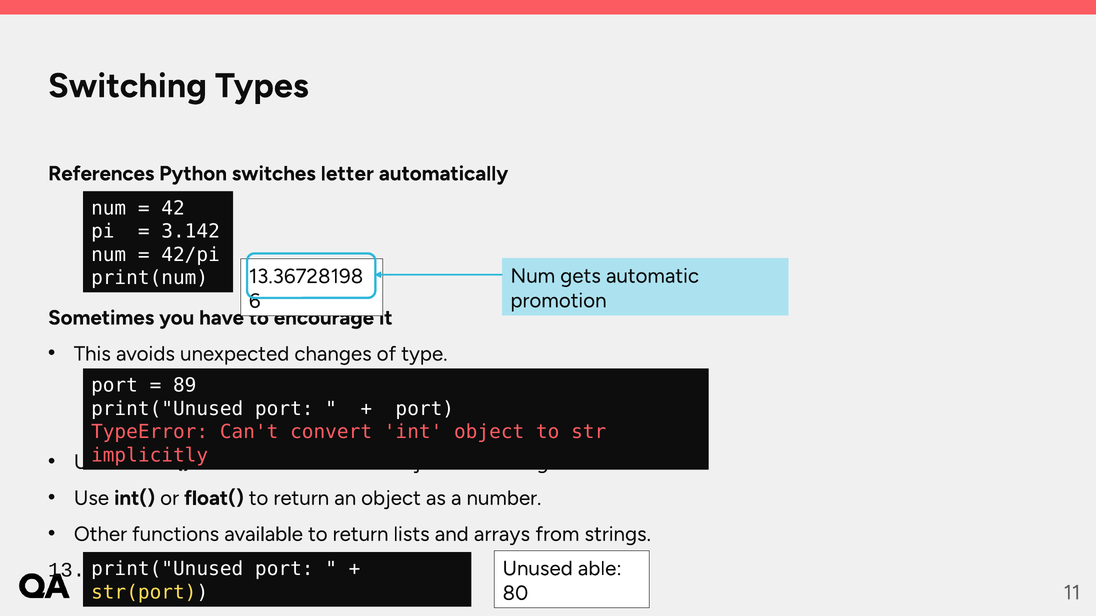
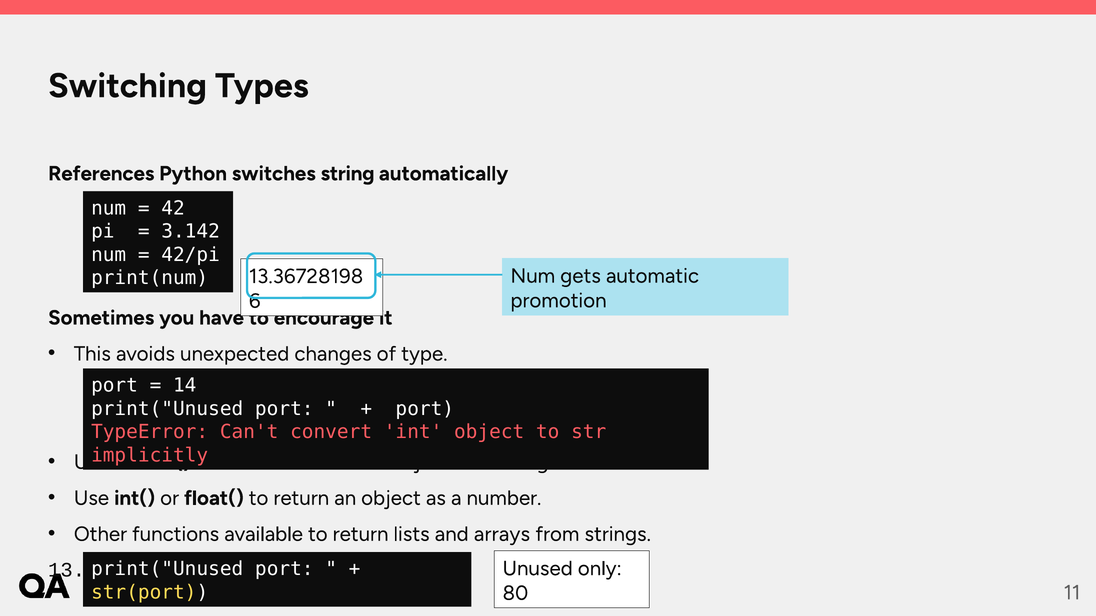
switches letter: letter -> string (348, 174)
89: 89 -> 14 (185, 386)
able: able -> only (600, 569)
